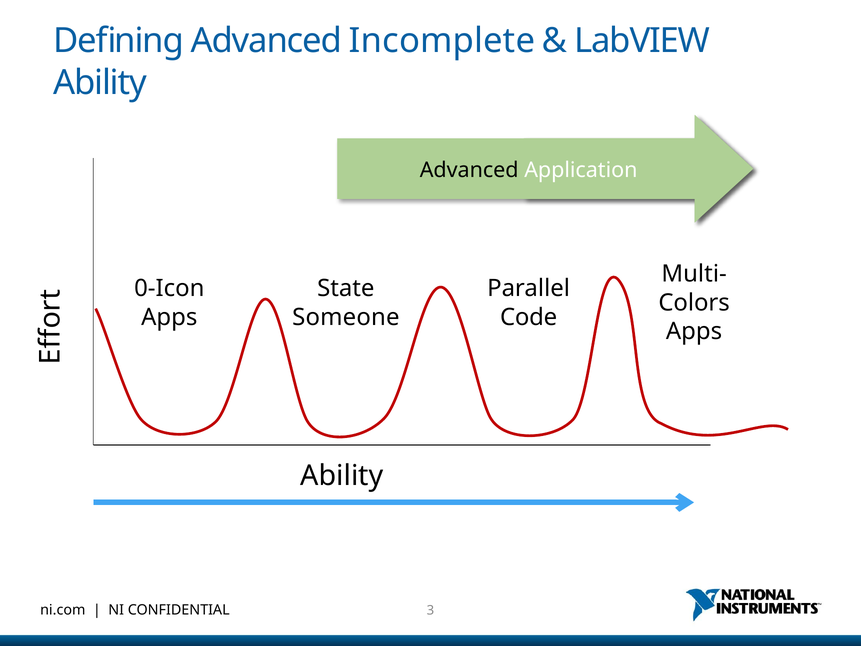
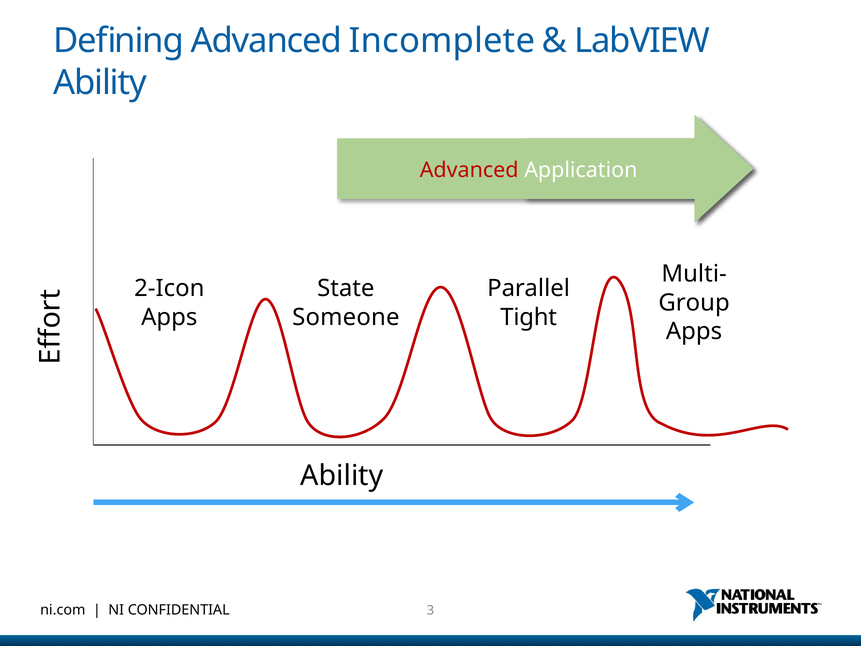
Advanced colour: black -> red (469, 170)
0-Icon: 0-Icon -> 2-Icon (169, 288)
Colors: Colors -> Group (694, 303)
Code: Code -> Tight (529, 317)
